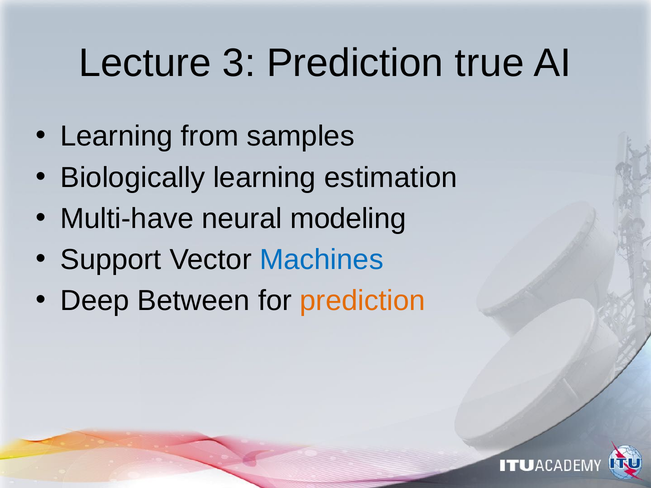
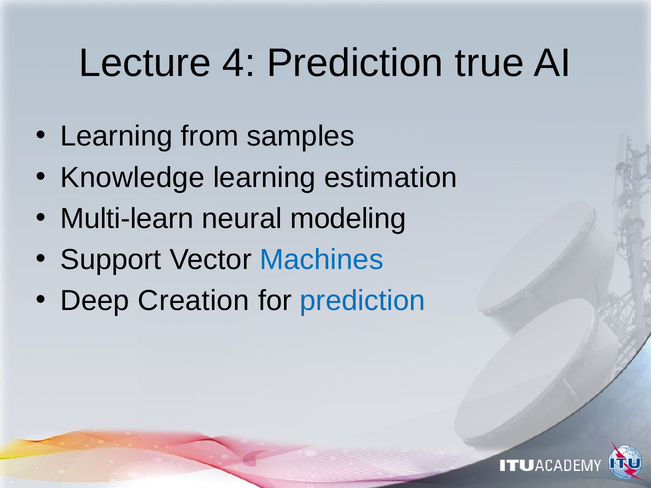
3: 3 -> 4 (239, 63)
Biologically: Biologically -> Knowledge (133, 178)
Multi-have: Multi-have -> Multi-learn (127, 219)
Between: Between -> Creation (194, 301)
prediction colour: orange -> blue (363, 301)
